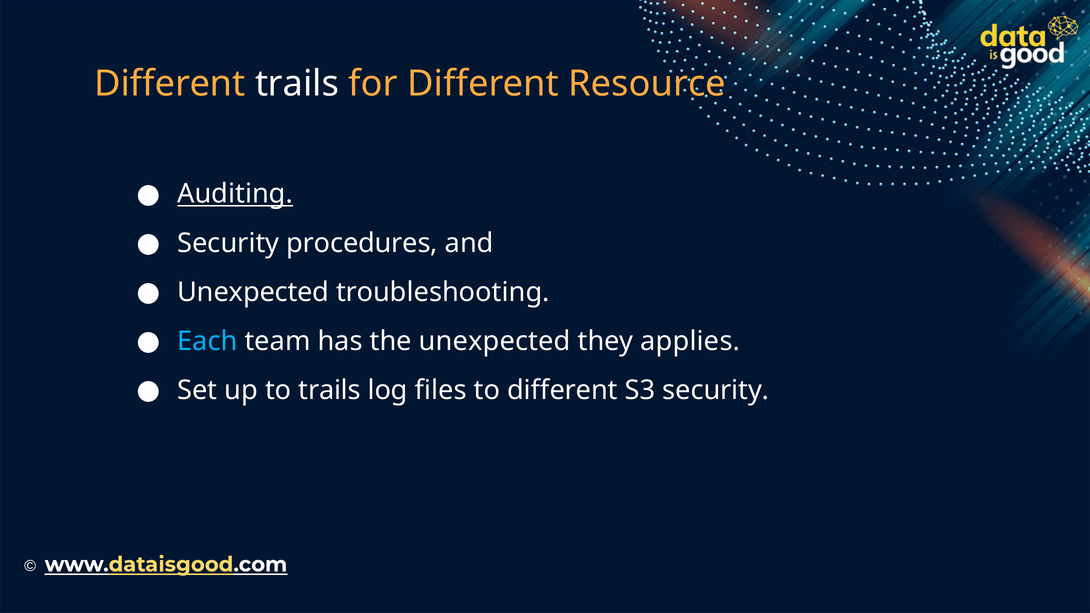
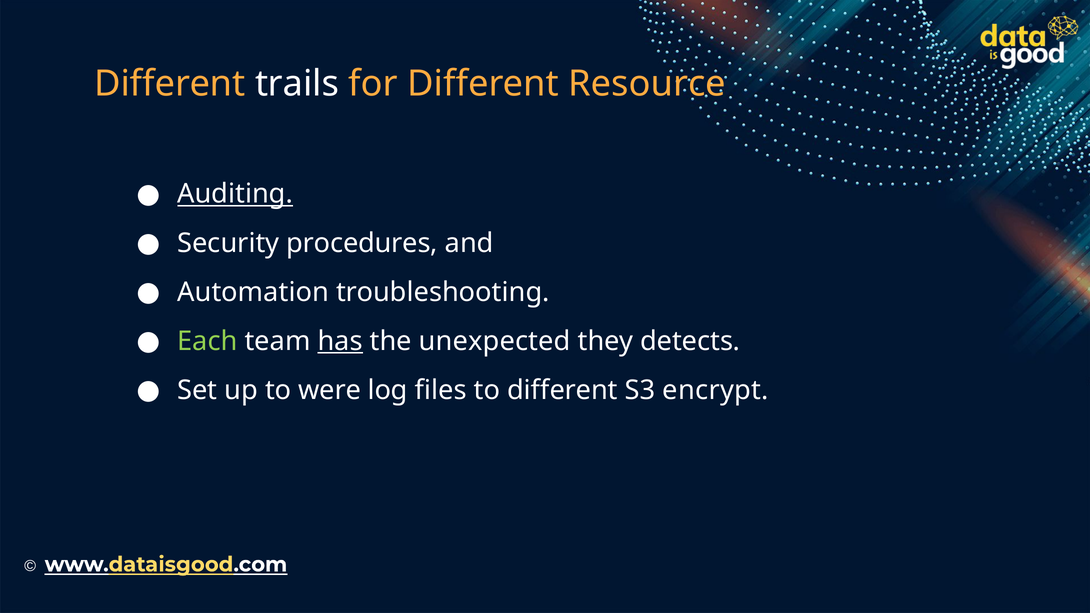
Unexpected: Unexpected -> Automation (253, 292)
Each colour: light blue -> light green (207, 341)
has underline: none -> present (340, 341)
applies: applies -> detects (690, 341)
to trails: trails -> were (330, 390)
S3 security: security -> encrypt (716, 390)
